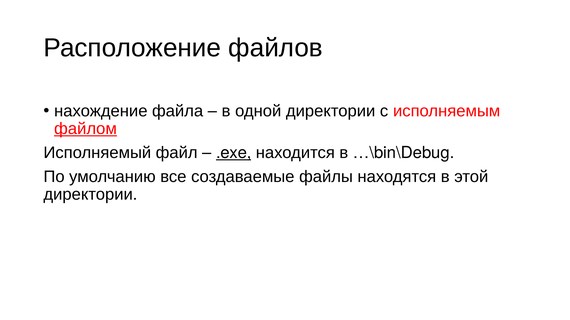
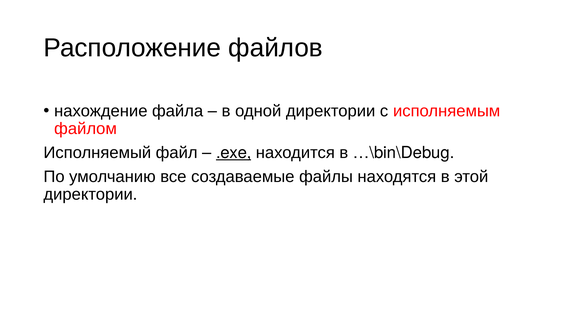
файлом underline: present -> none (85, 129)
